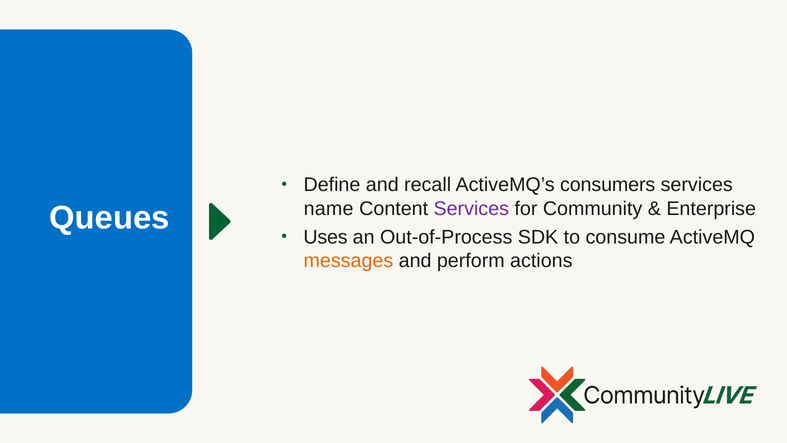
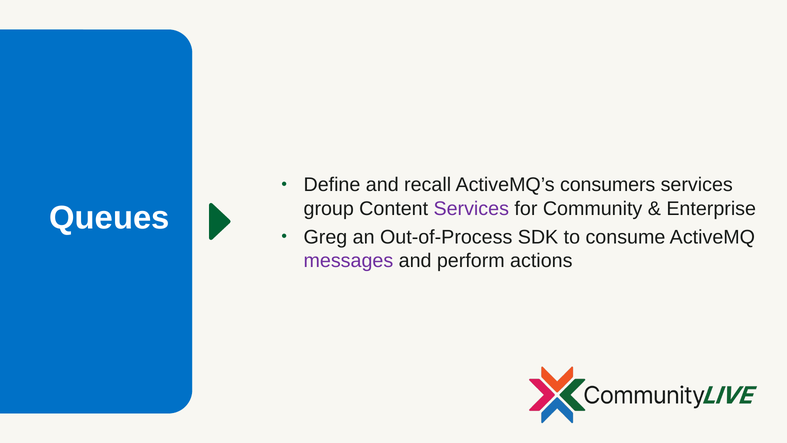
name: name -> group (329, 208)
Uses: Uses -> Greg (325, 237)
messages colour: orange -> purple (348, 261)
